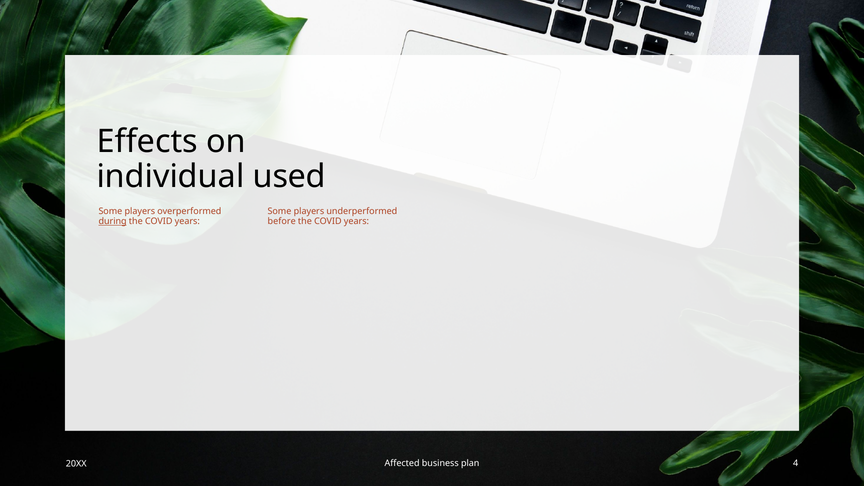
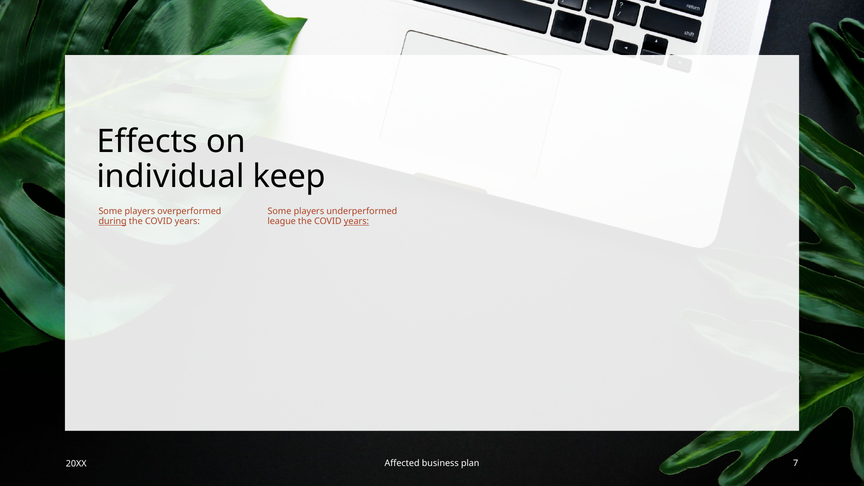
used: used -> keep (289, 177)
before: before -> league (282, 221)
years underline: none -> present (356, 221)
4: 4 -> 7 (796, 463)
